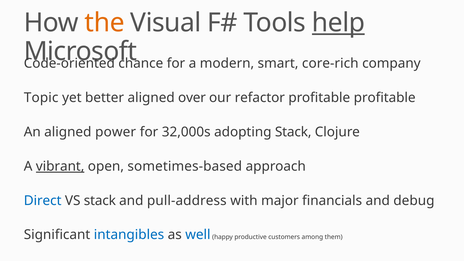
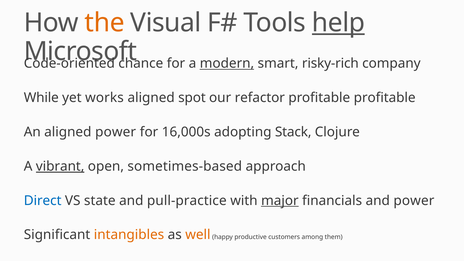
modern underline: none -> present (227, 63)
core-rich: core-rich -> risky-rich (330, 63)
Topic: Topic -> While (41, 98)
better: better -> works (104, 98)
over: over -> spot (192, 98)
32,000s: 32,000s -> 16,000s (186, 132)
VS stack: stack -> state (100, 201)
pull-address: pull-address -> pull-practice (187, 201)
major underline: none -> present (280, 201)
and debug: debug -> power (414, 201)
intangibles colour: blue -> orange (129, 235)
well colour: blue -> orange (198, 235)
